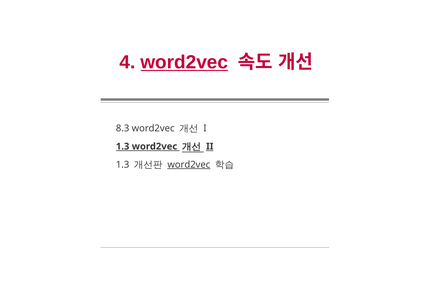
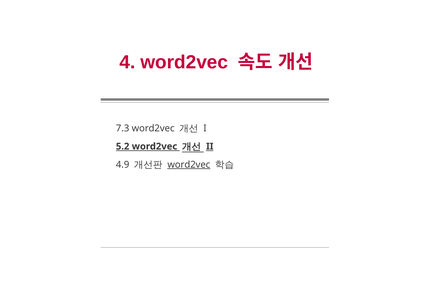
word2vec underline: present -> none (184, 62)
8.3: 8.3 -> 7.3 (123, 128)
1.3: 1.3 -> 5.2 (123, 146)
1.3: 1.3 -> 4.9 (123, 164)
